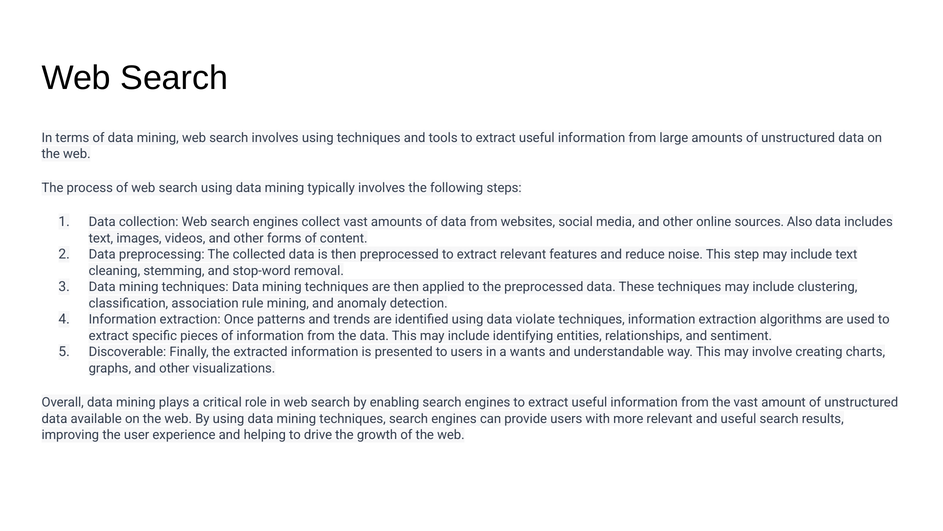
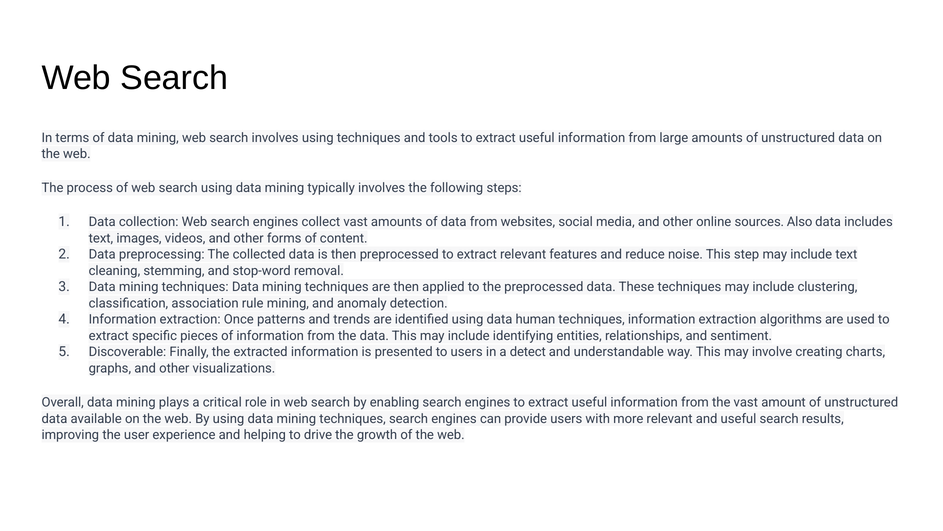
violate: violate -> human (535, 319)
wants: wants -> detect (528, 352)
